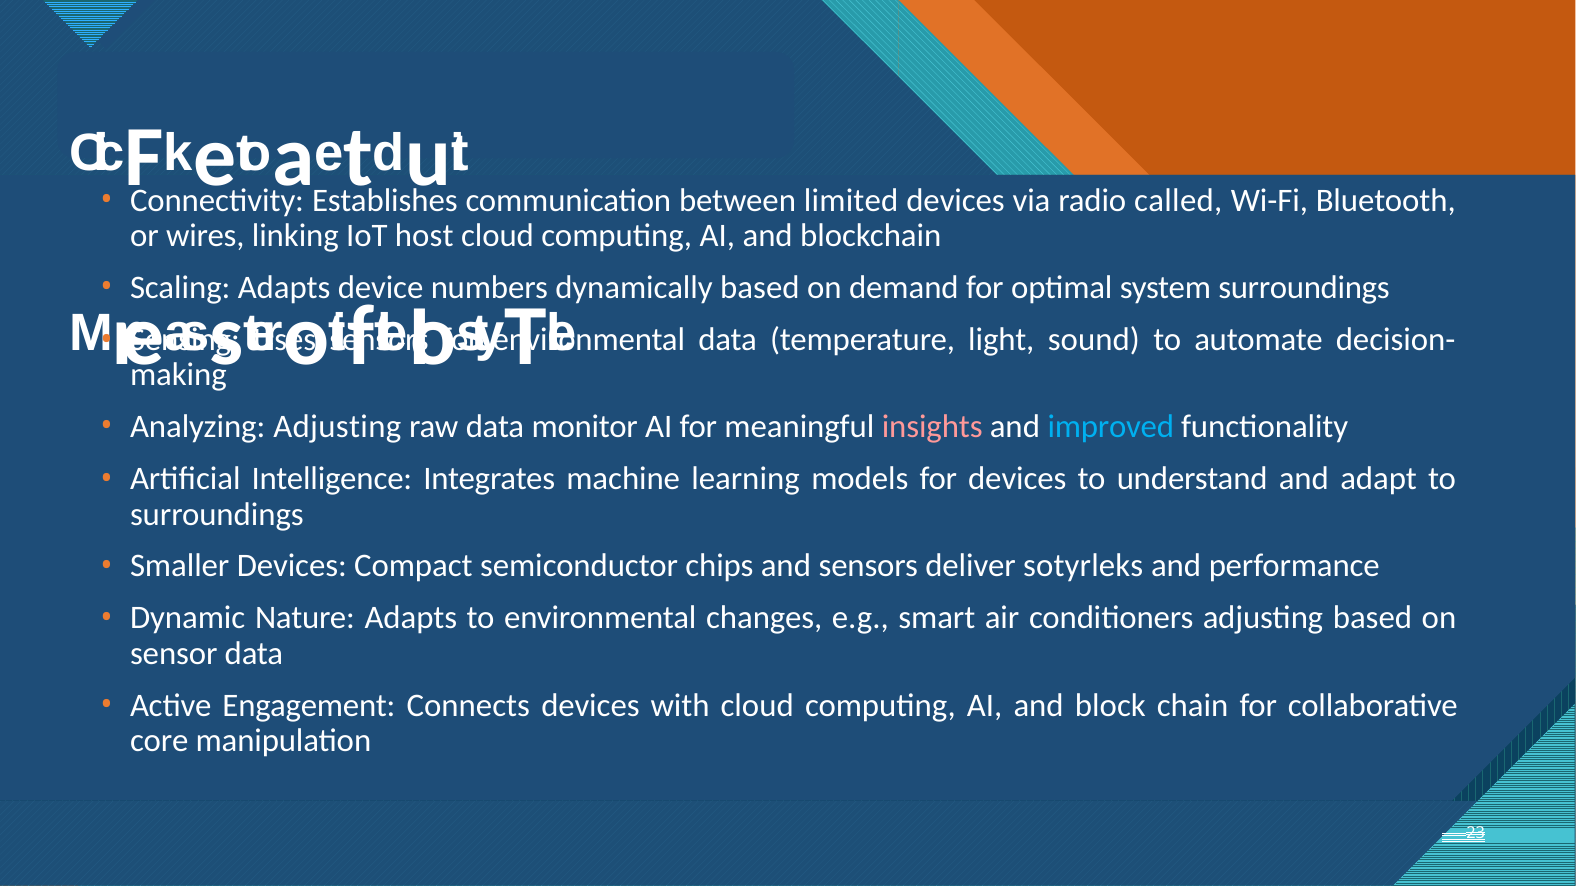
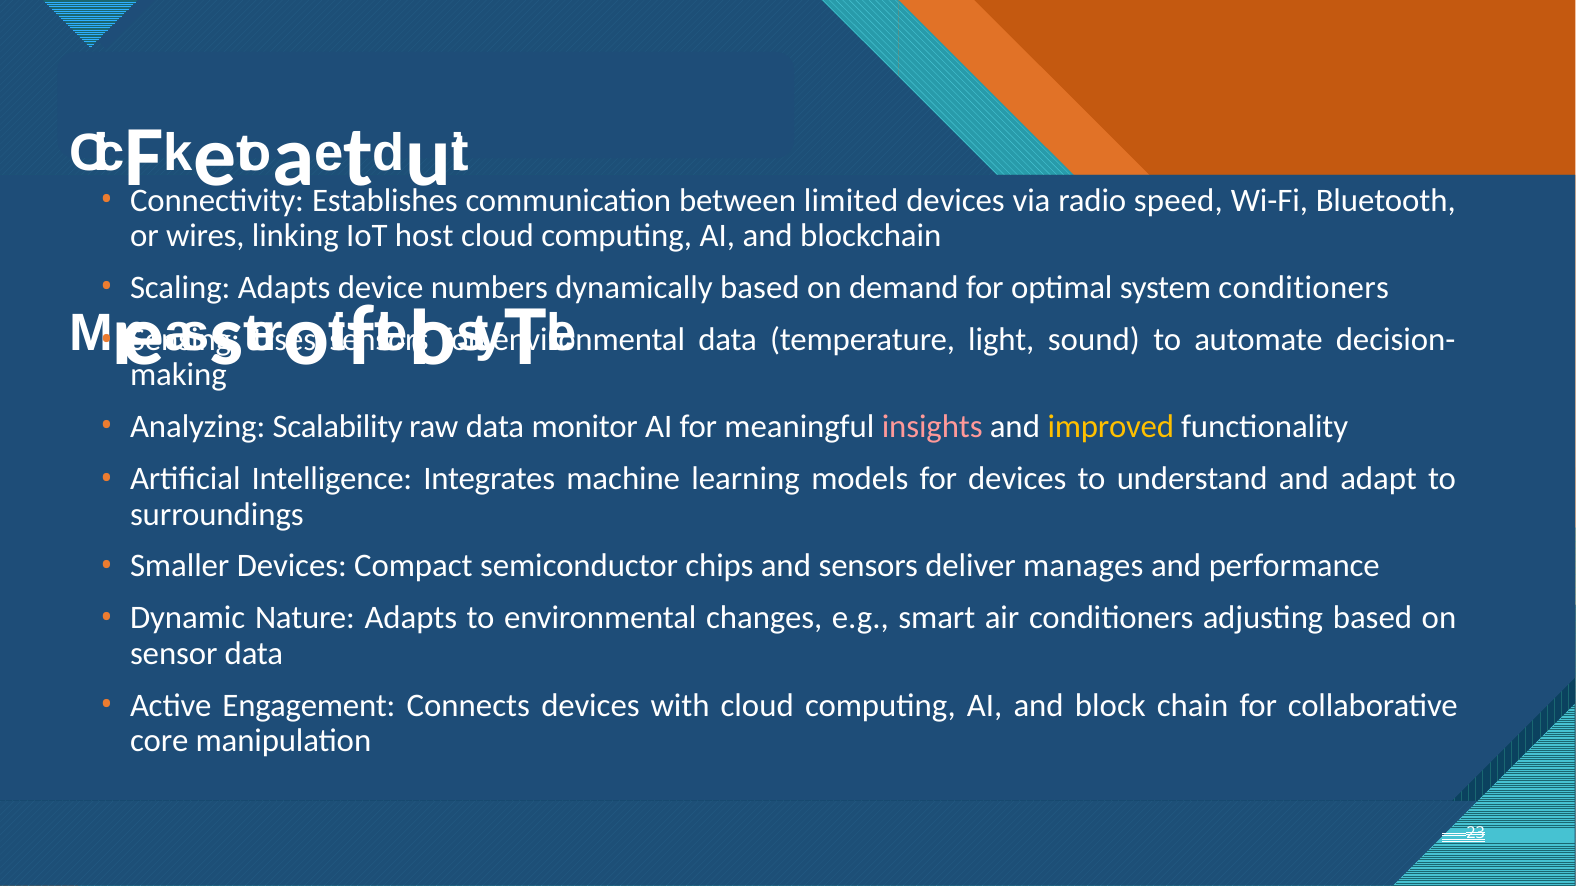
called: called -> speed (1178, 200)
system surroundings: surroundings -> conditioners (1304, 287)
Analyzing Adjusting: Adjusting -> Scalability (338, 426)
improved colour: light blue -> yellow (1111, 426)
sotyrleks: sotyrleks -> manages (1083, 566)
